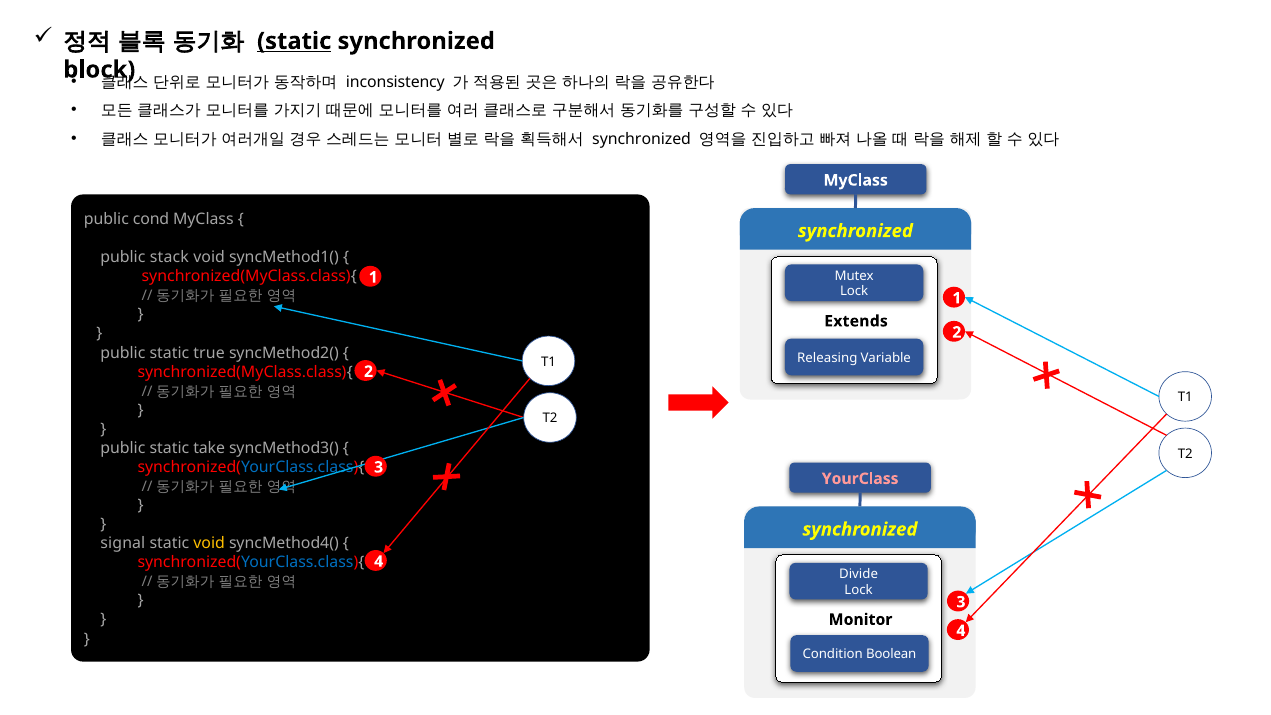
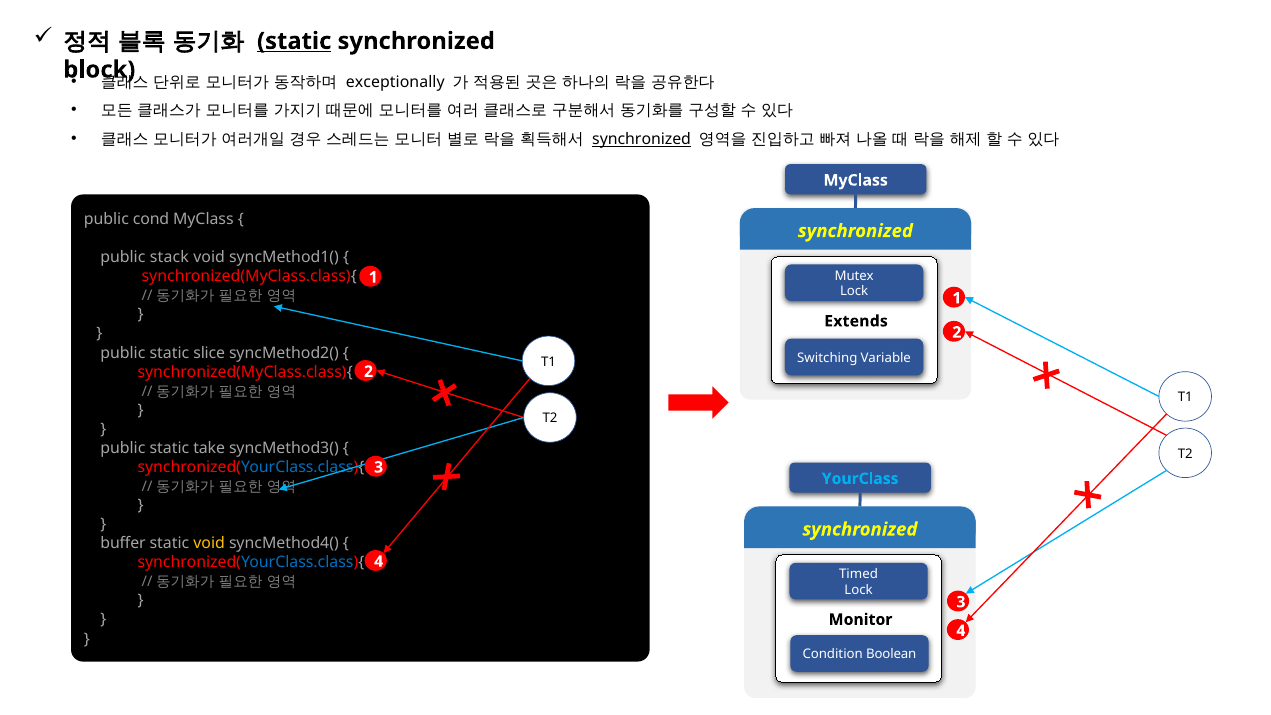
inconsistency: inconsistency -> exceptionally (395, 82)
synchronized underline: none -> present (642, 139)
true: true -> slice (209, 353)
Releasing: Releasing -> Switching (827, 358)
YourClass colour: pink -> light blue (860, 479)
signal: signal -> buffer (123, 543)
Divide: Divide -> Timed (859, 574)
